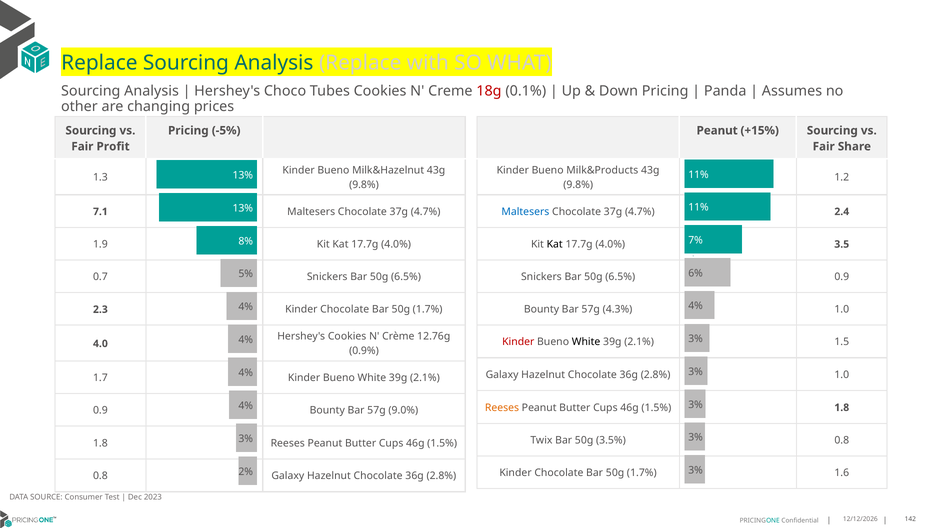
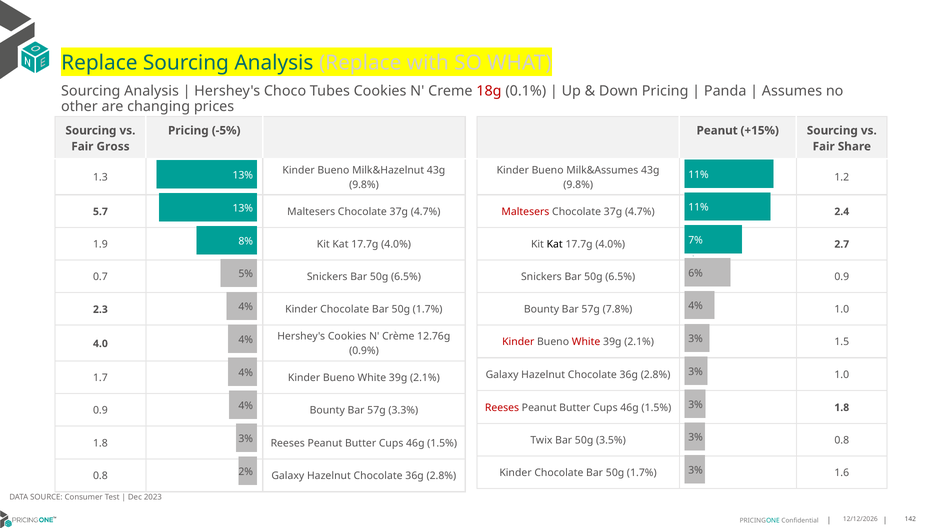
Profit: Profit -> Gross (113, 147)
Milk&Products: Milk&Products -> Milk&Assumes (602, 170)
Maltesers colour: blue -> red (525, 212)
7.1: 7.1 -> 5.7 (100, 212)
3.5: 3.5 -> 2.7 (842, 244)
4.3%: 4.3% -> 7.8% (618, 310)
White colour: black -> red (586, 342)
Reeses colour: orange -> red (502, 408)
9.0%: 9.0% -> 3.3% (403, 411)
